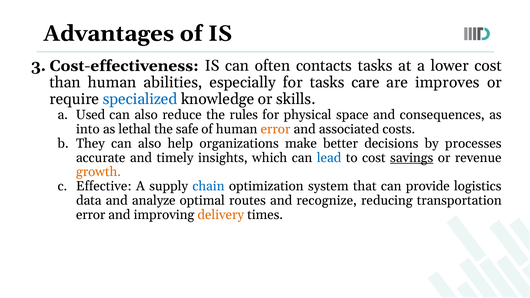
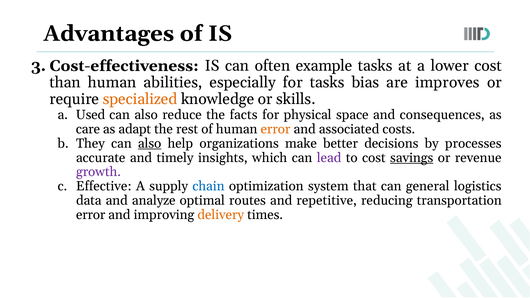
contacts: contacts -> example (324, 66)
care: care -> bias (365, 83)
specialized colour: blue -> orange (140, 99)
rules: rules -> facts (244, 115)
into: into -> care (88, 129)
lethal: lethal -> adapt (135, 129)
safe: safe -> rest (187, 129)
also underline: none -> present (150, 143)
lead colour: blue -> purple (329, 158)
growth colour: orange -> purple (98, 172)
provide: provide -> general (428, 186)
recognize: recognize -> repetitive (327, 201)
